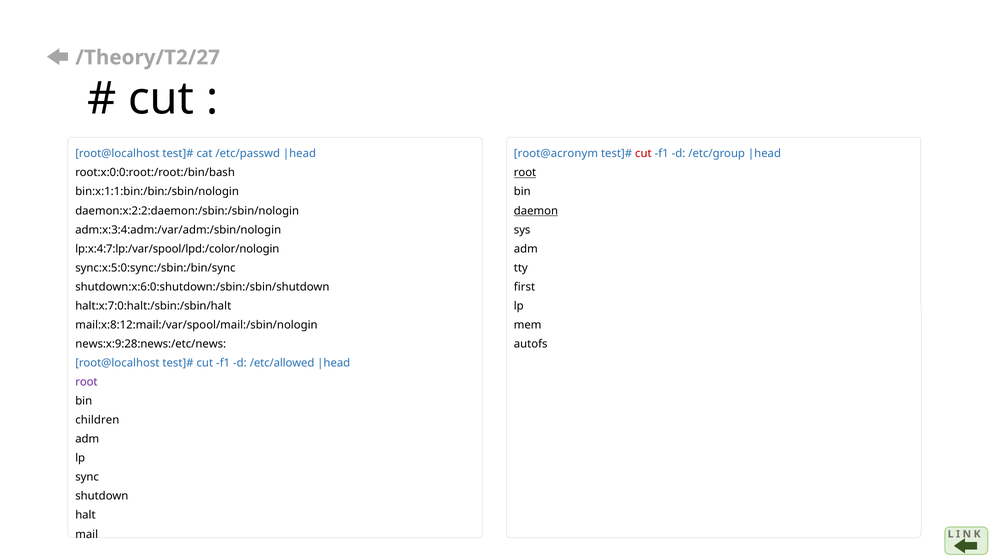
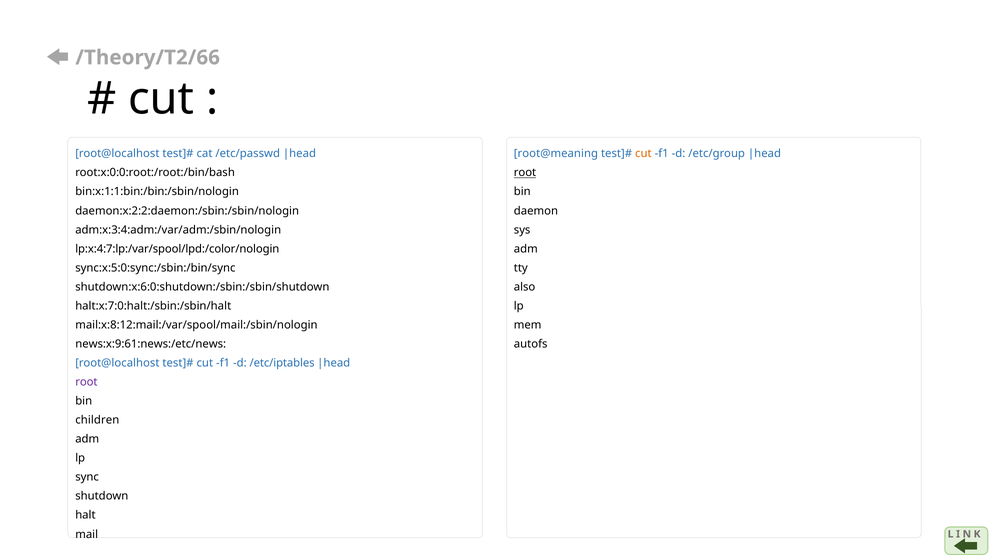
/Theory/T2/27: /Theory/T2/27 -> /Theory/T2/66 (148, 58)
root@acronym: root@acronym -> root@meaning (556, 154)
cut colour: red -> orange (643, 154)
daemon underline: present -> none (536, 211)
first: first -> also (525, 287)
news:x:9:28:news:/etc/news: news:x:9:28:news:/etc/news -> news:x:9:61:news:/etc/news (151, 344)
/etc/allowed: /etc/allowed -> /etc/iptables (282, 363)
